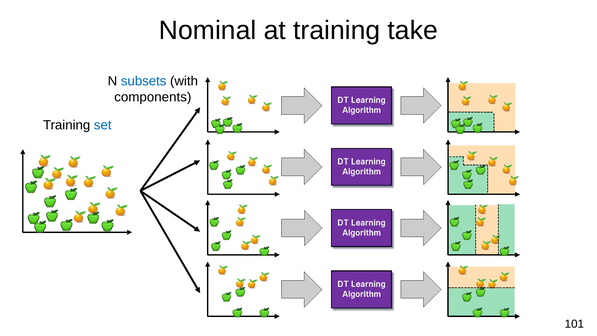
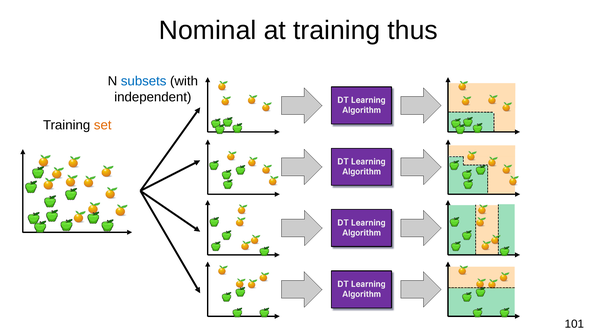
take: take -> thus (413, 30)
components: components -> independent (153, 97)
set colour: blue -> orange (103, 125)
